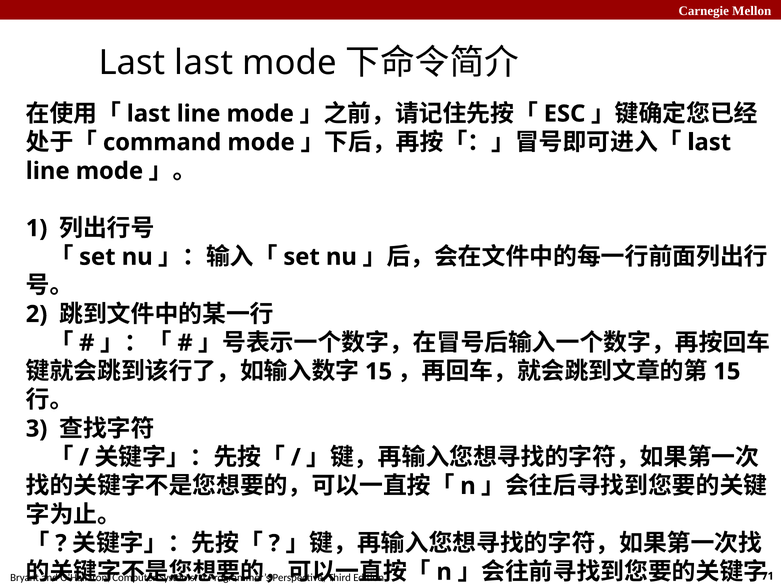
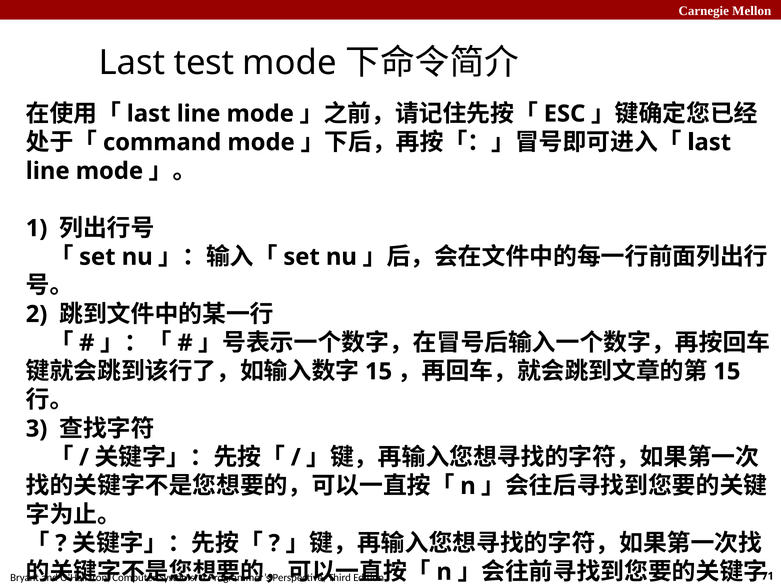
Last last: last -> test (204, 63)
